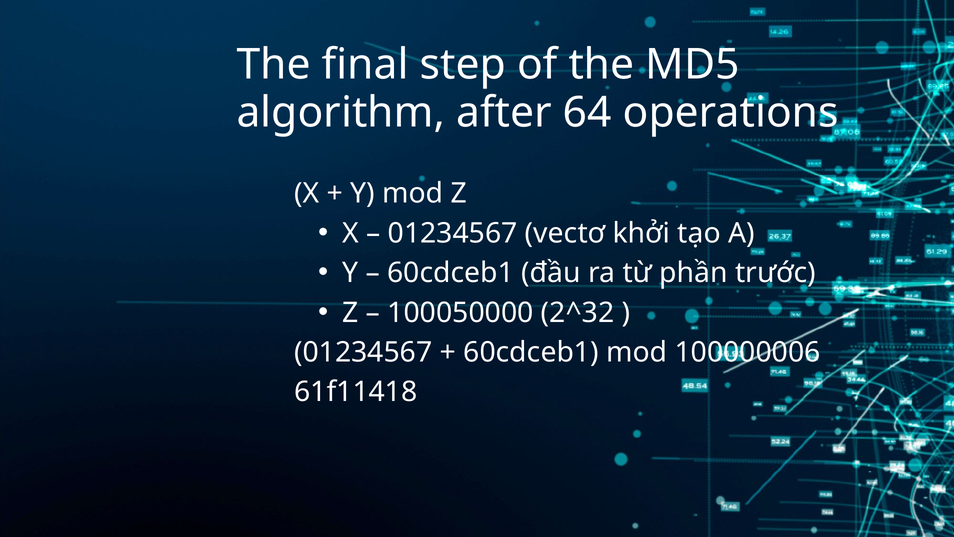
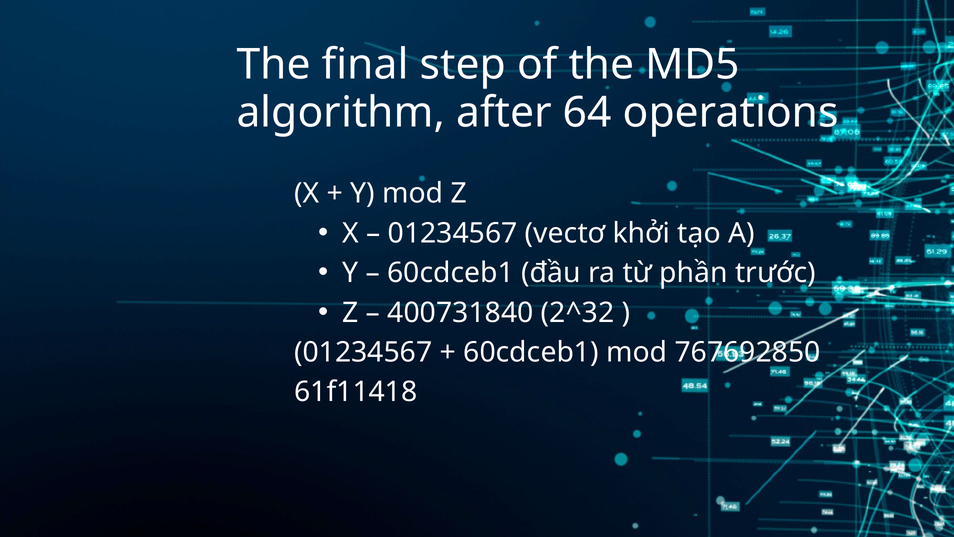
100050000: 100050000 -> 400731840 (460, 312)
100000006: 100000006 -> 767692850 (748, 352)
